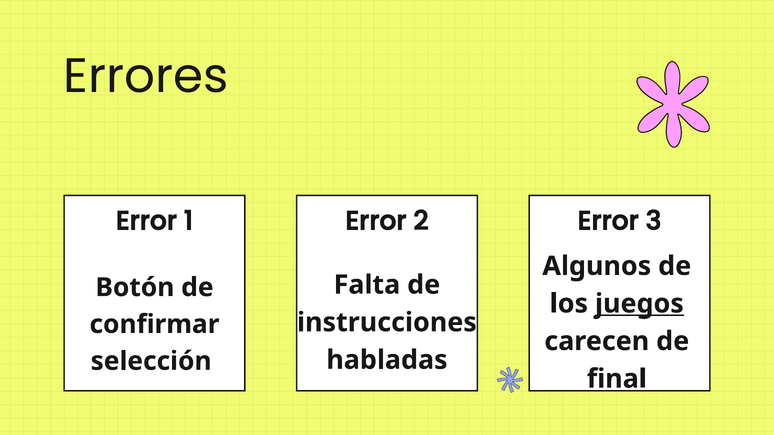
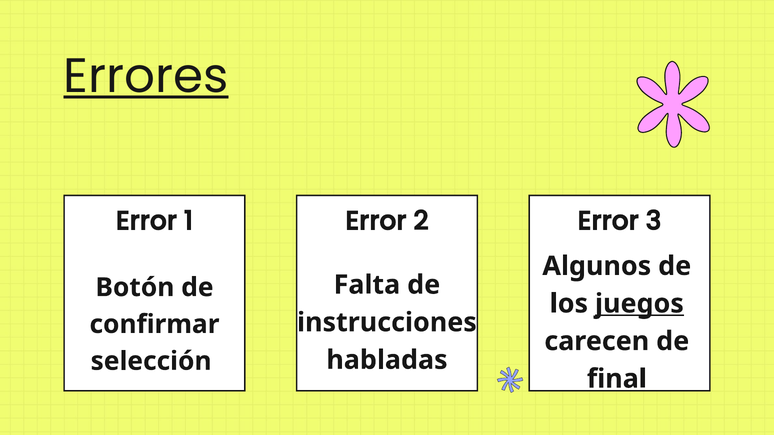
Errores underline: none -> present (146, 76)
